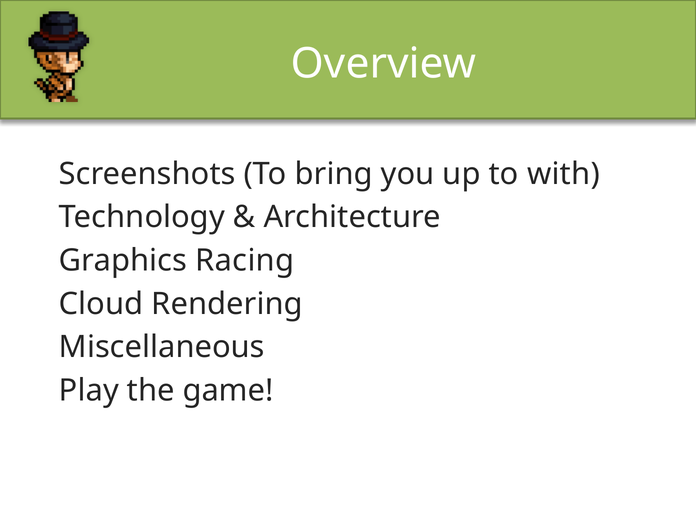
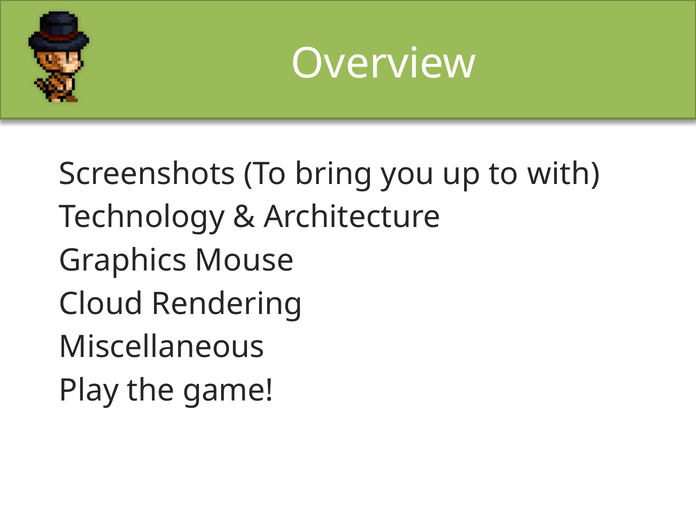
Racing: Racing -> Mouse (245, 261)
